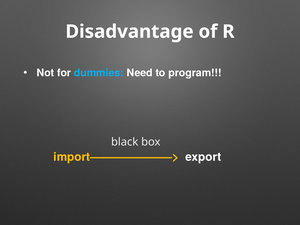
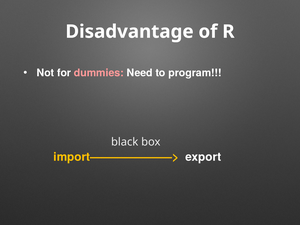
dummies colour: light blue -> pink (99, 73)
